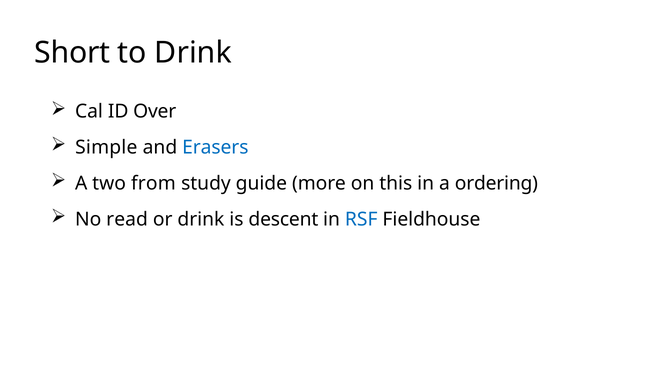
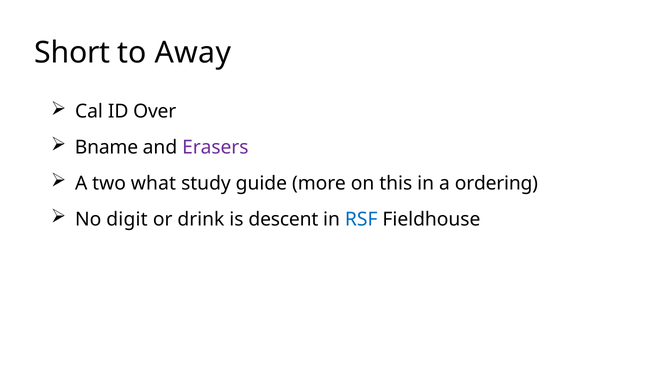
to Drink: Drink -> Away (193, 53)
Simple: Simple -> Bname (107, 148)
Erasers colour: blue -> purple (215, 148)
from: from -> what (153, 183)
read: read -> digit (127, 219)
